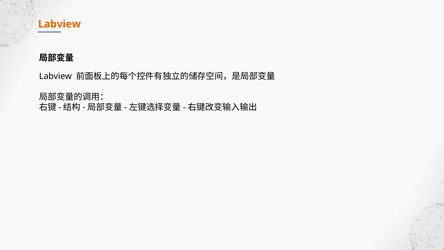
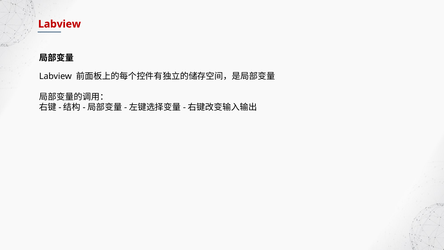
Labview colour: orange -> red (59, 24)
